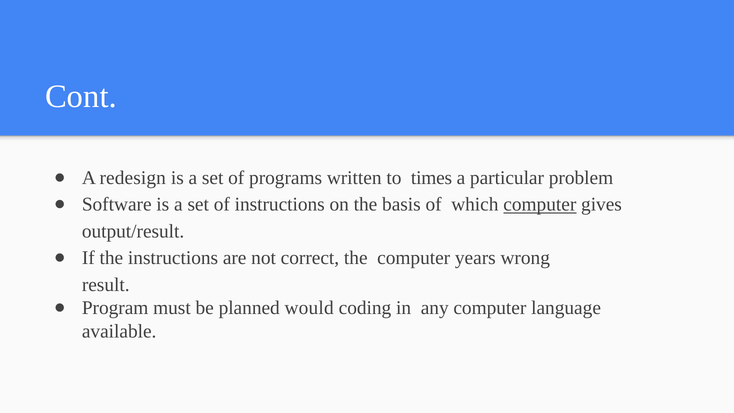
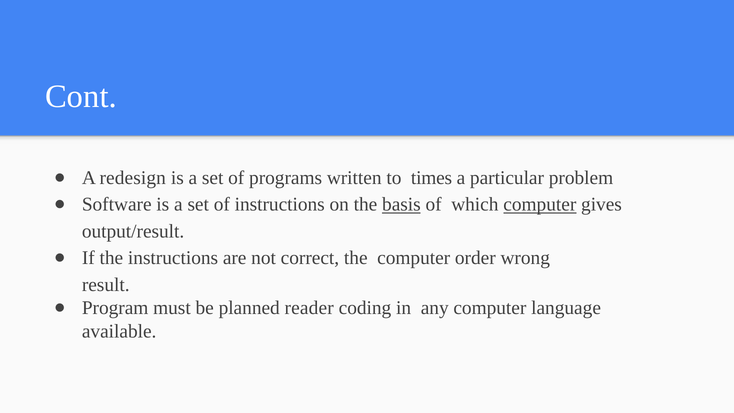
basis underline: none -> present (401, 205)
years: years -> order (475, 258)
would: would -> reader (309, 308)
